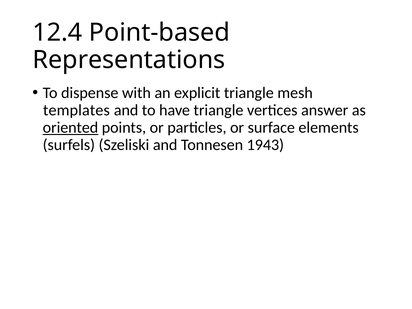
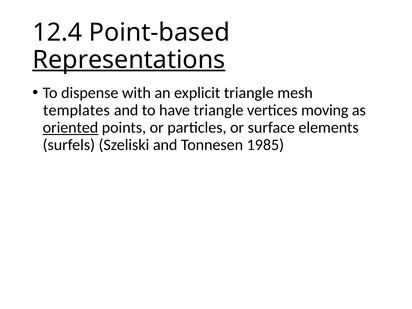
Representations underline: none -> present (129, 60)
answer: answer -> moving (325, 110)
1943: 1943 -> 1985 (265, 145)
